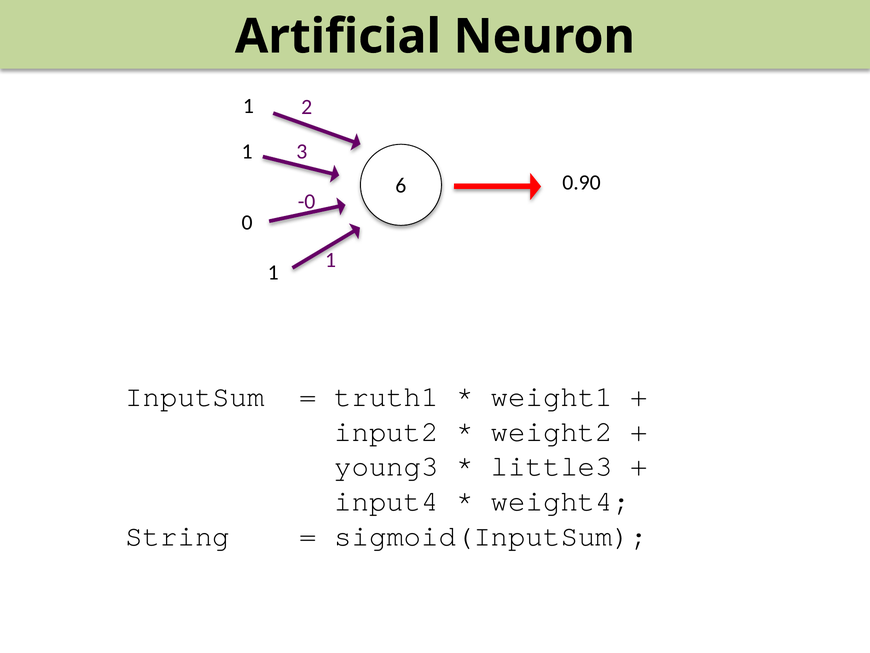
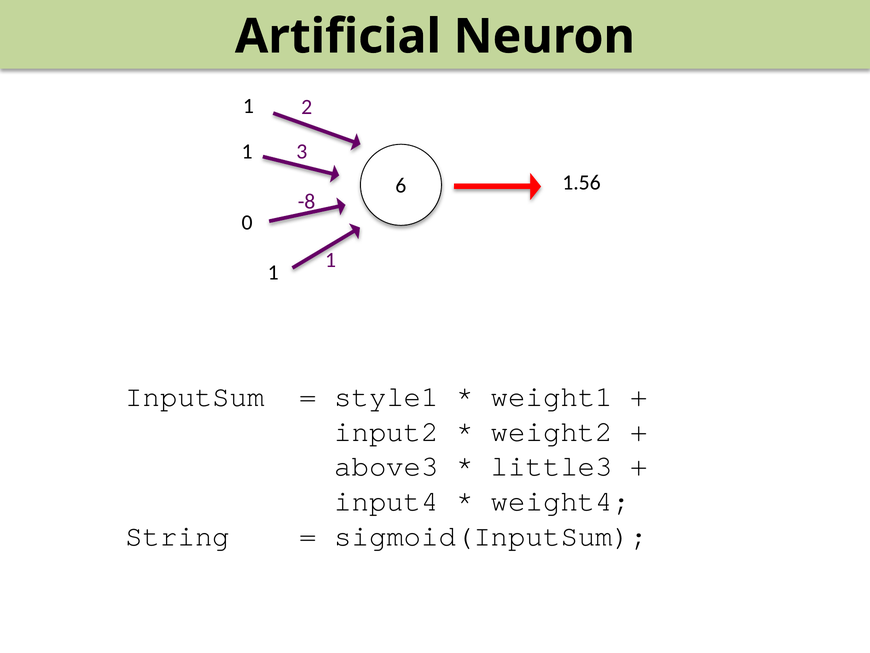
0.90: 0.90 -> 1.56 (582, 182)
-0: -0 -> -8 (307, 201)
truth1: truth1 -> style1 (387, 396)
young3: young3 -> above3 (386, 466)
